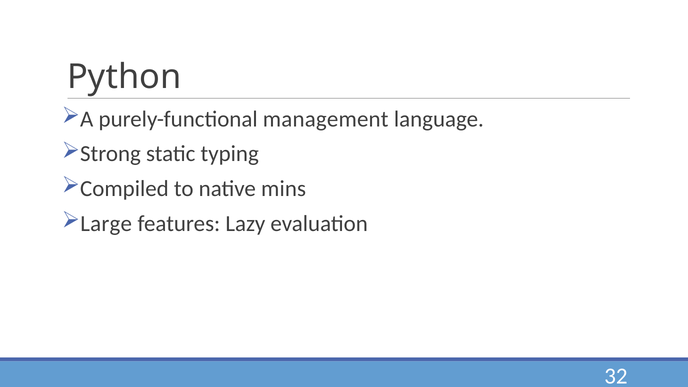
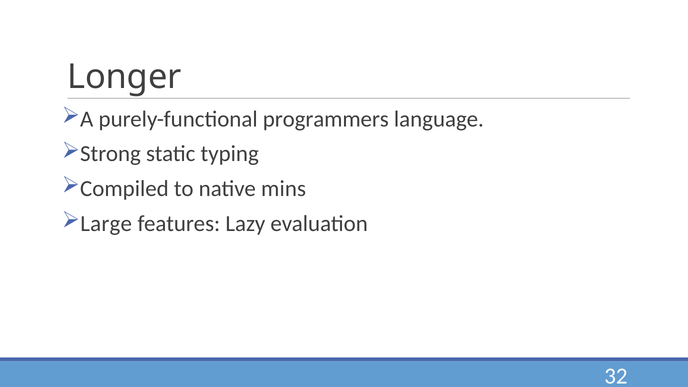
Python: Python -> Longer (124, 77)
management: management -> programmers (326, 119)
